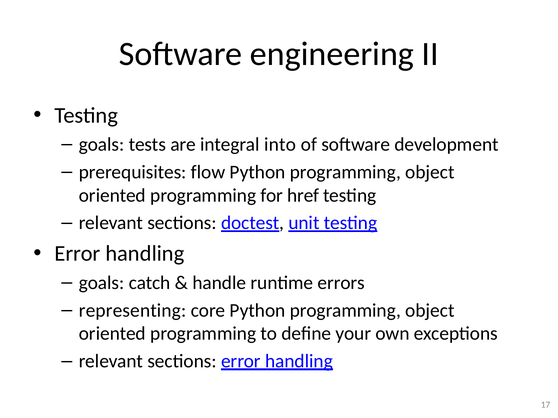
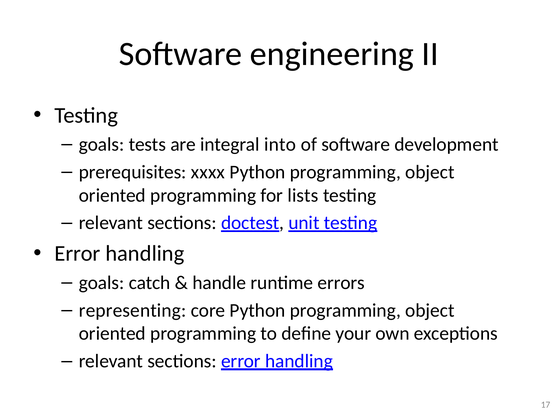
flow: flow -> xxxx (208, 172)
href: href -> lists (303, 196)
